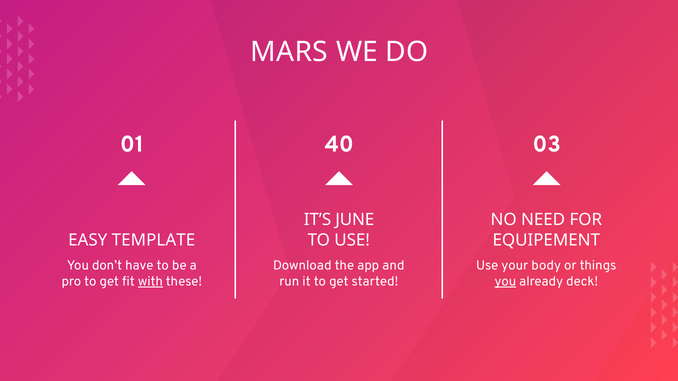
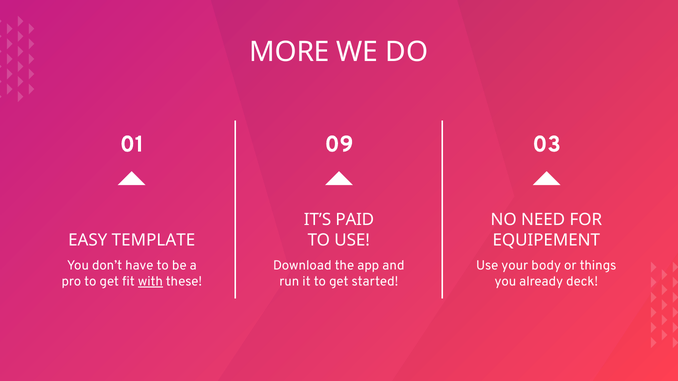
MARS: MARS -> MORE (289, 52)
40: 40 -> 09 (339, 144)
JUNE: JUNE -> PAID (355, 220)
you underline: present -> none (505, 282)
